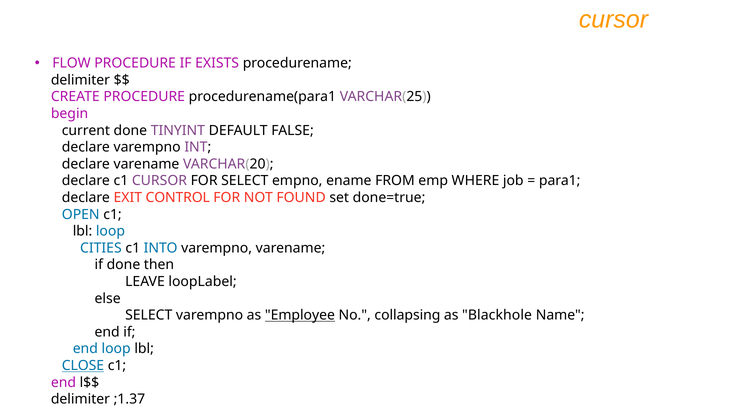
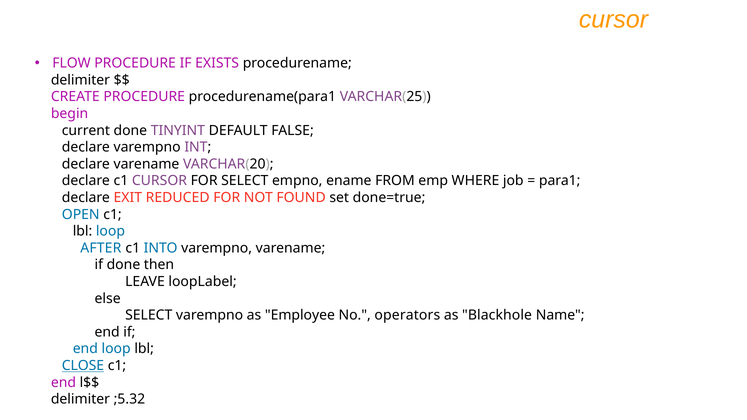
CONTROL: CONTROL -> REDUCED (178, 198)
CITIES: CITIES -> AFTER (101, 248)
Employee underline: present -> none (300, 315)
collapsing: collapsing -> operators (407, 315)
;1.37: ;1.37 -> ;5.32 (129, 399)
